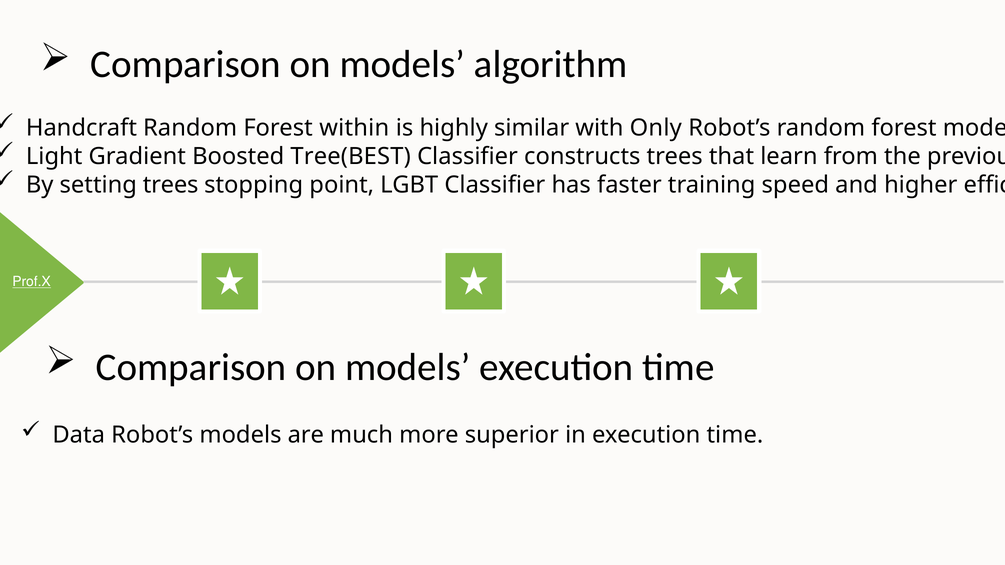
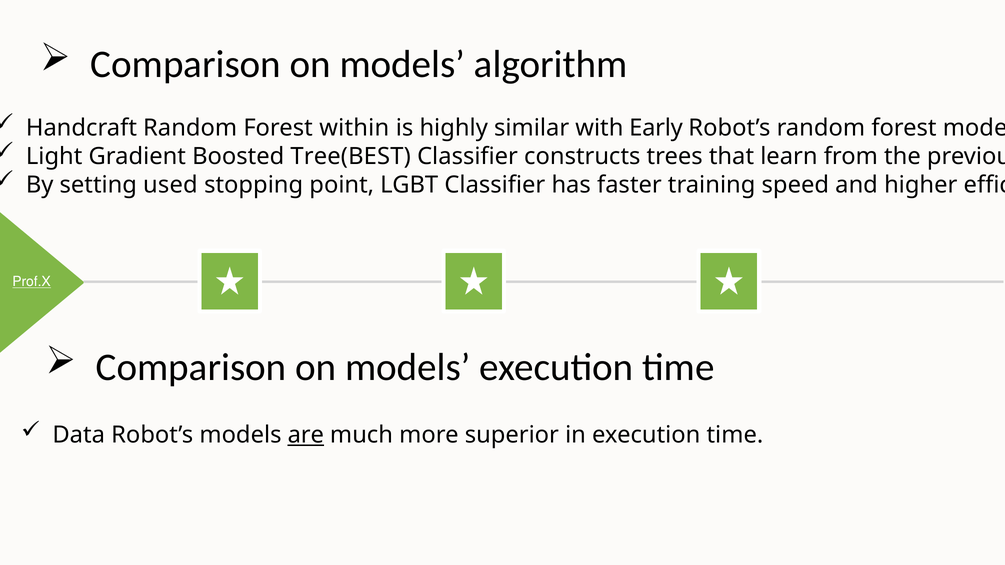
Only: Only -> Early (656, 128)
setting trees: trees -> used (170, 185)
are underline: none -> present (306, 435)
